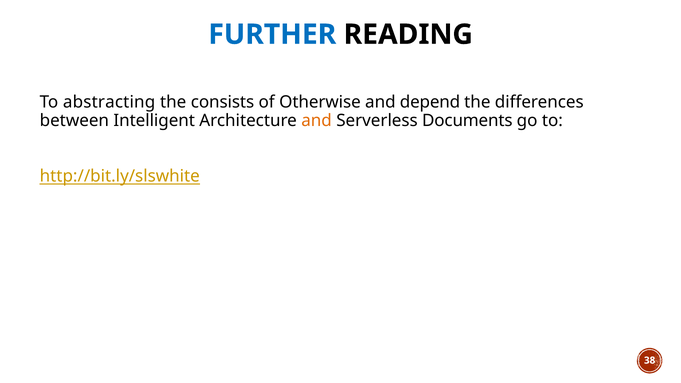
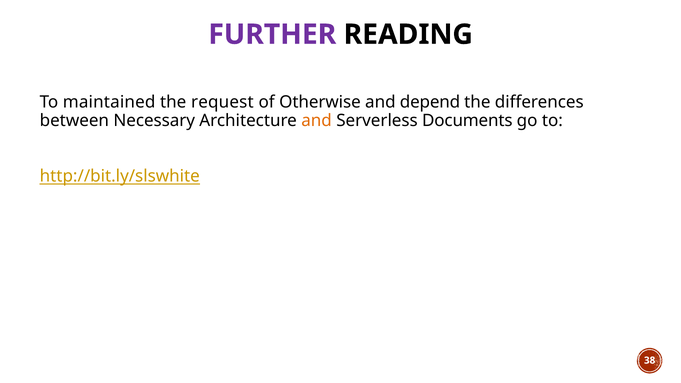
FURTHER colour: blue -> purple (272, 35)
abstracting: abstracting -> maintained (109, 102)
consists: consists -> request (222, 102)
Intelligent: Intelligent -> Necessary (154, 120)
